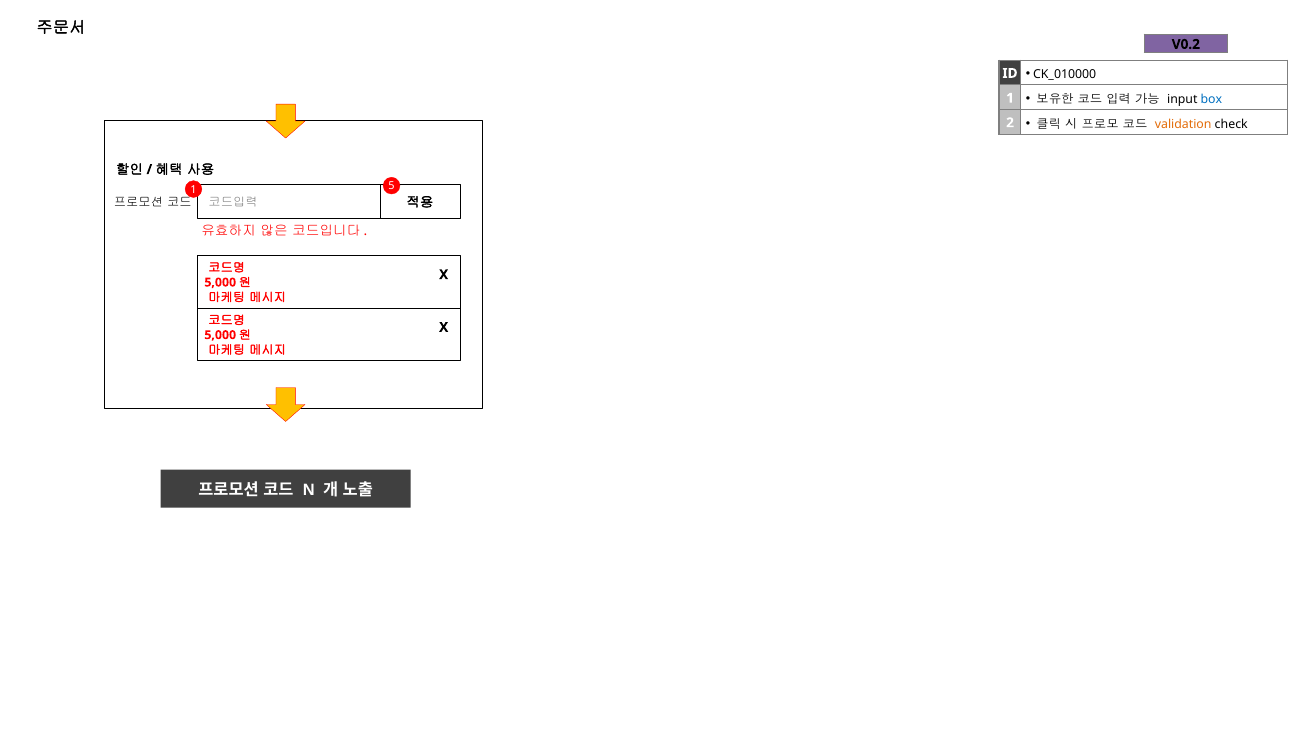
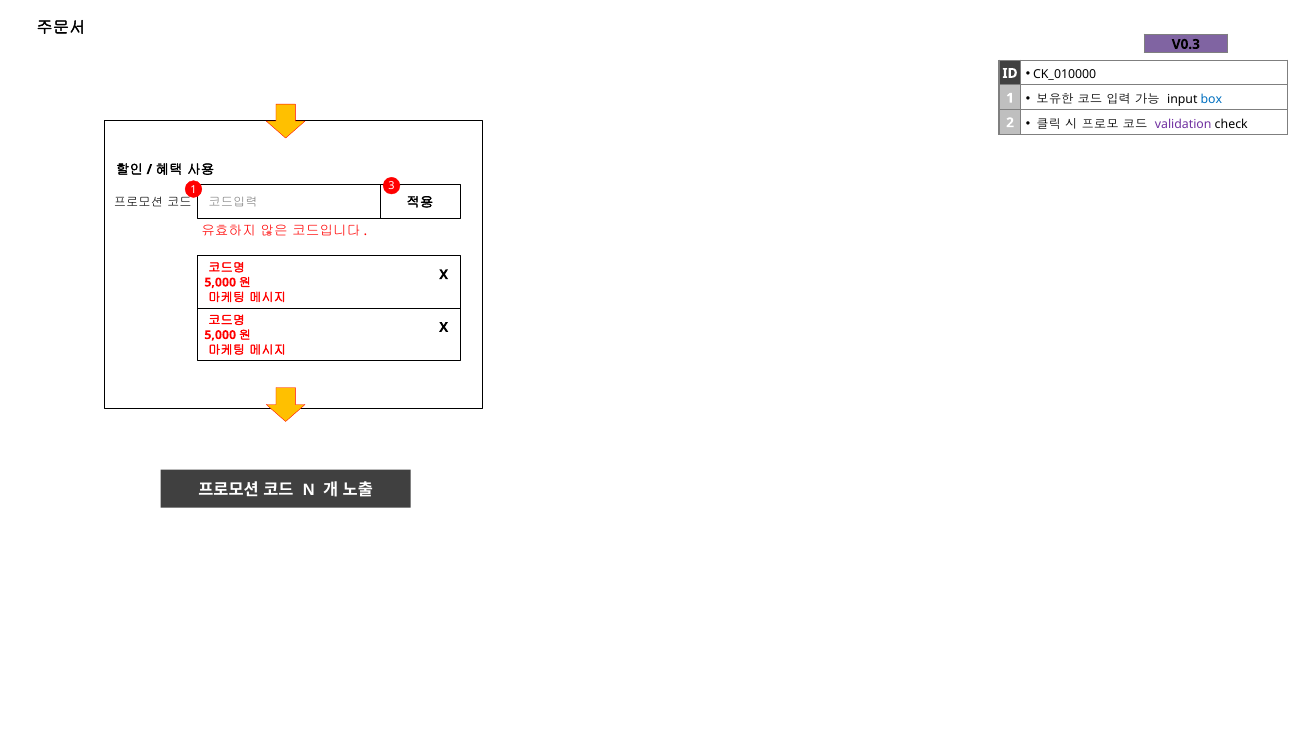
V0.2: V0.2 -> V0.3 (1186, 44)
validation colour: orange -> purple (1183, 124)
5: 5 -> 3 (392, 186)
